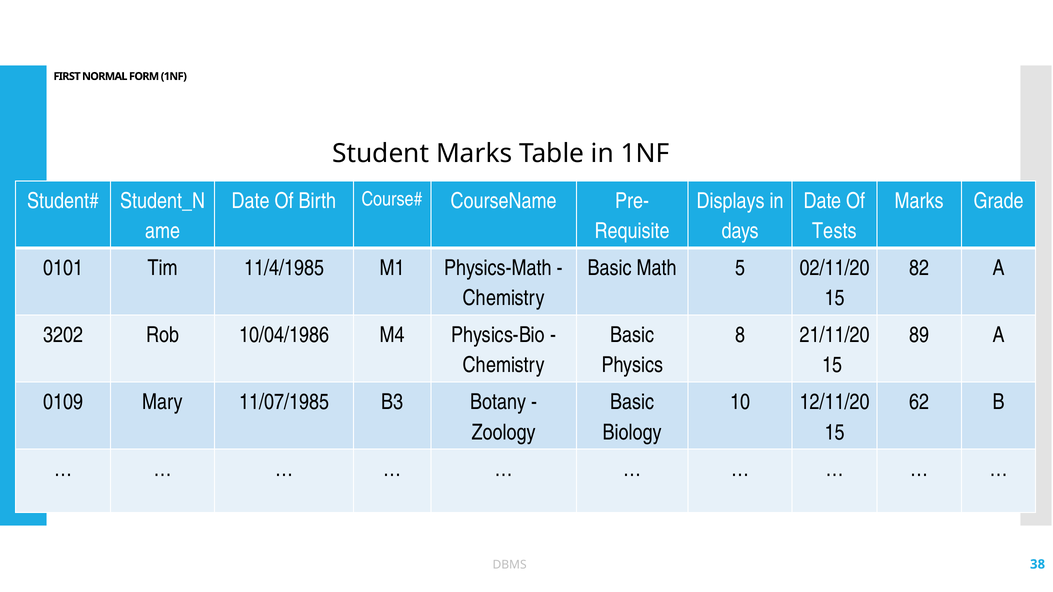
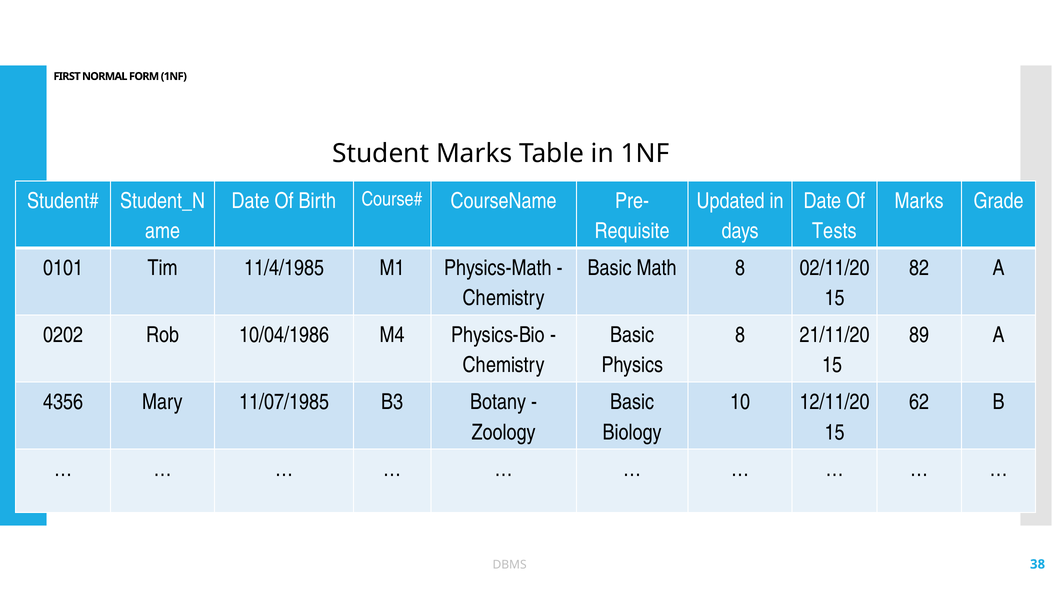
Displays: Displays -> Updated (731, 201)
Math 5: 5 -> 8 (740, 268)
3202: 3202 -> 0202 (63, 335)
0109: 0109 -> 4356 (63, 402)
